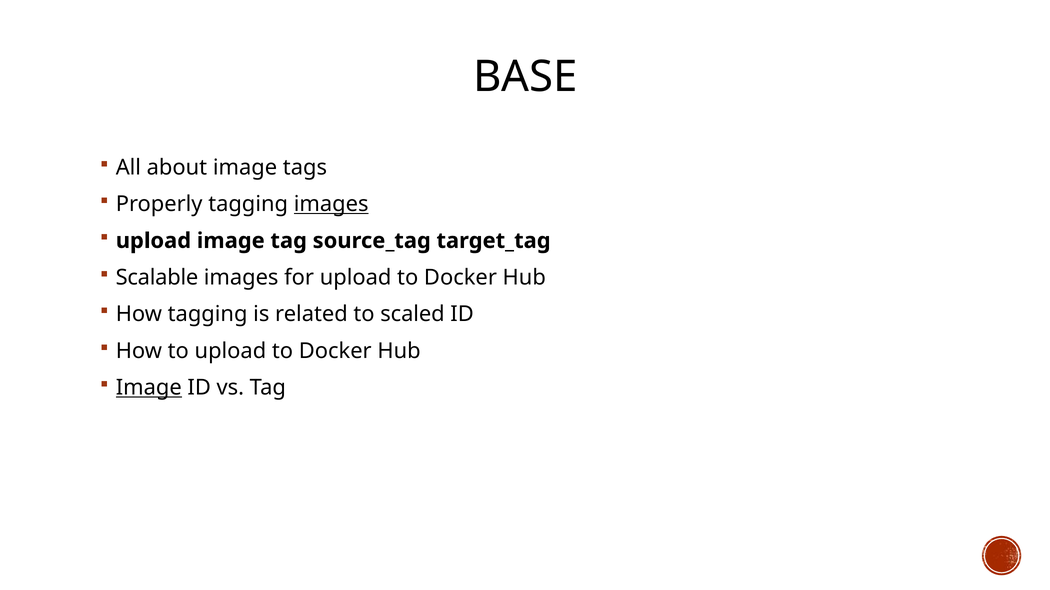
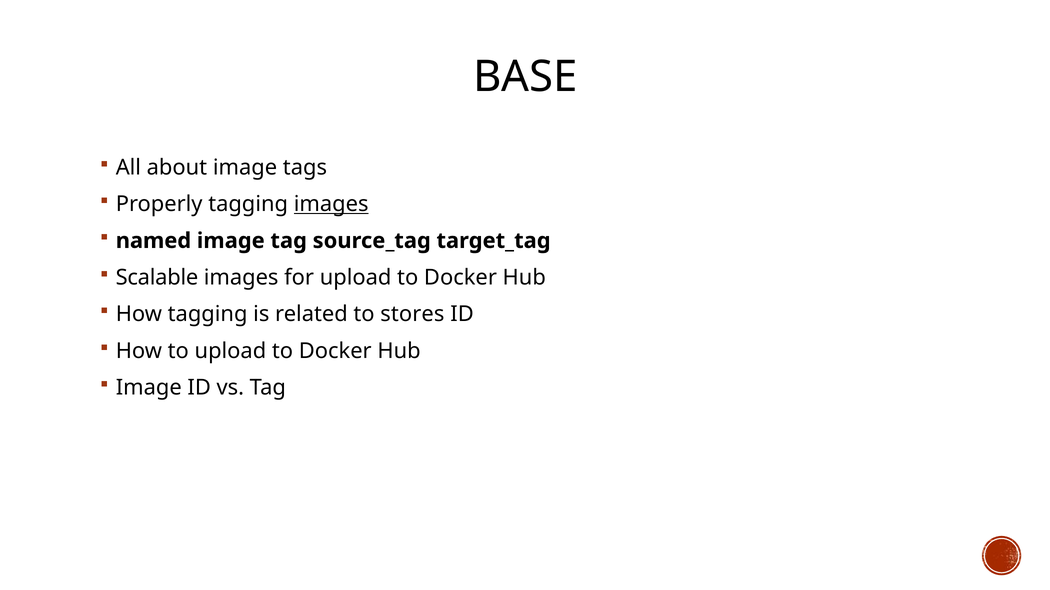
upload: upload -> named (153, 241)
scaled: scaled -> stores (412, 314)
Image underline: present -> none (149, 388)
